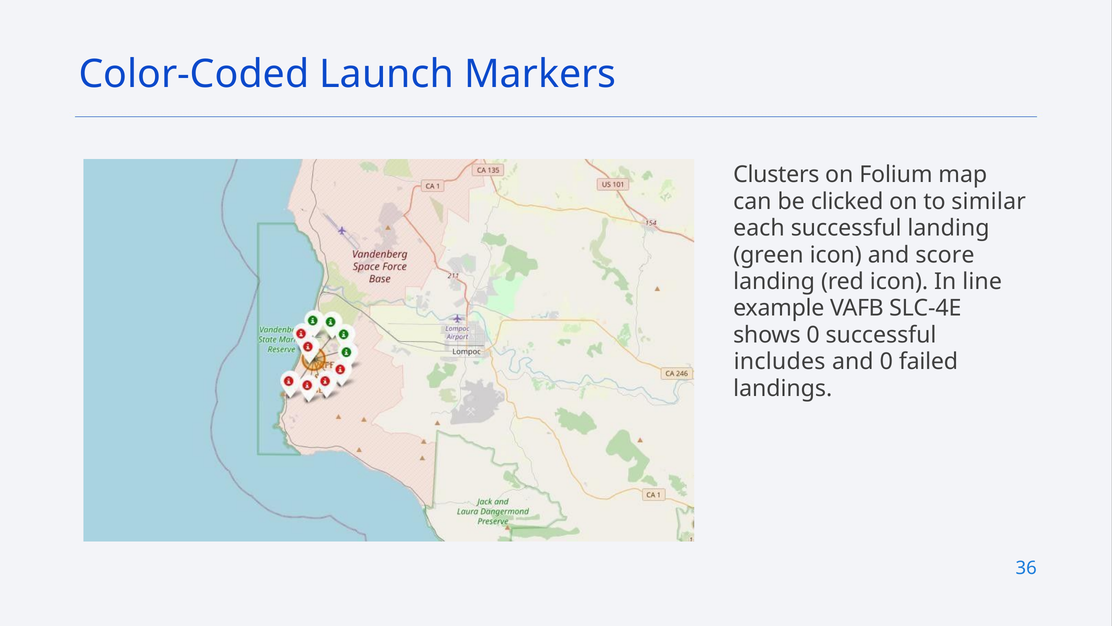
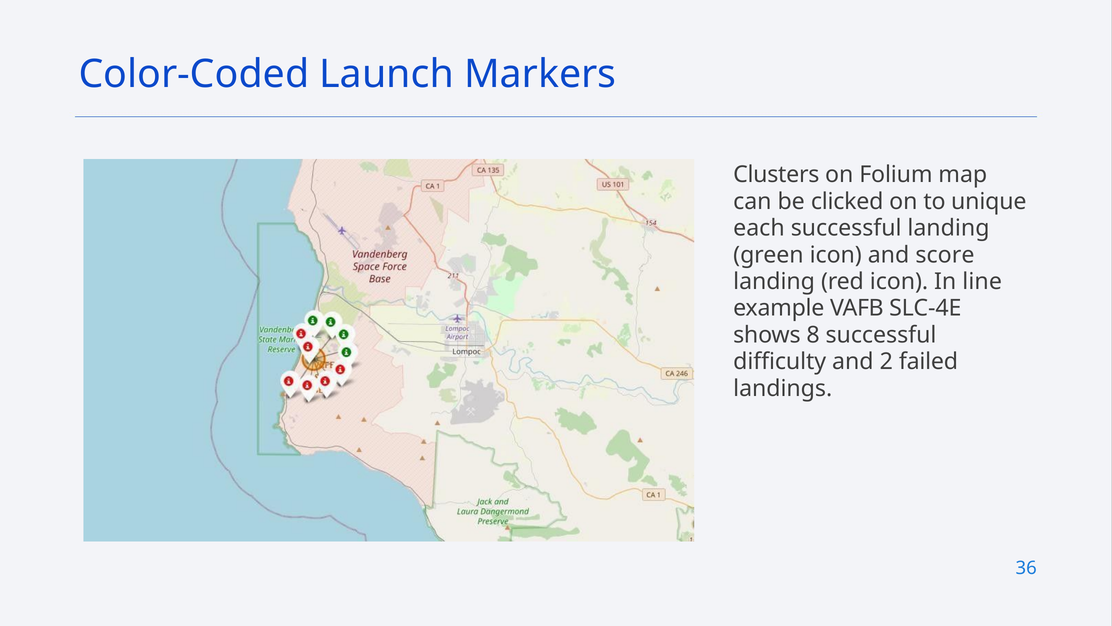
similar: similar -> unique (989, 201)
shows 0: 0 -> 8 (813, 335)
includes: includes -> difficulty (780, 361)
and 0: 0 -> 2 (886, 361)
